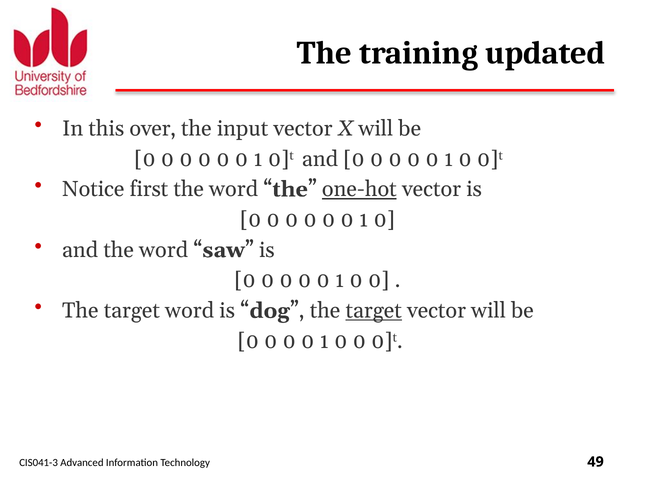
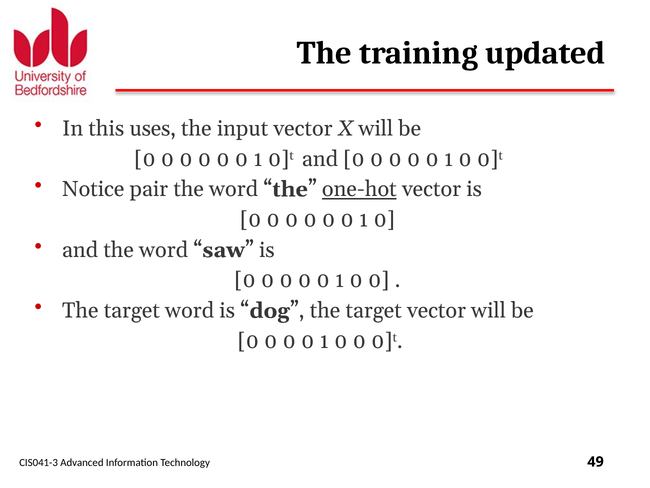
over: over -> uses (153, 128)
first: first -> pair (149, 189)
target underline: present -> none (374, 310)
